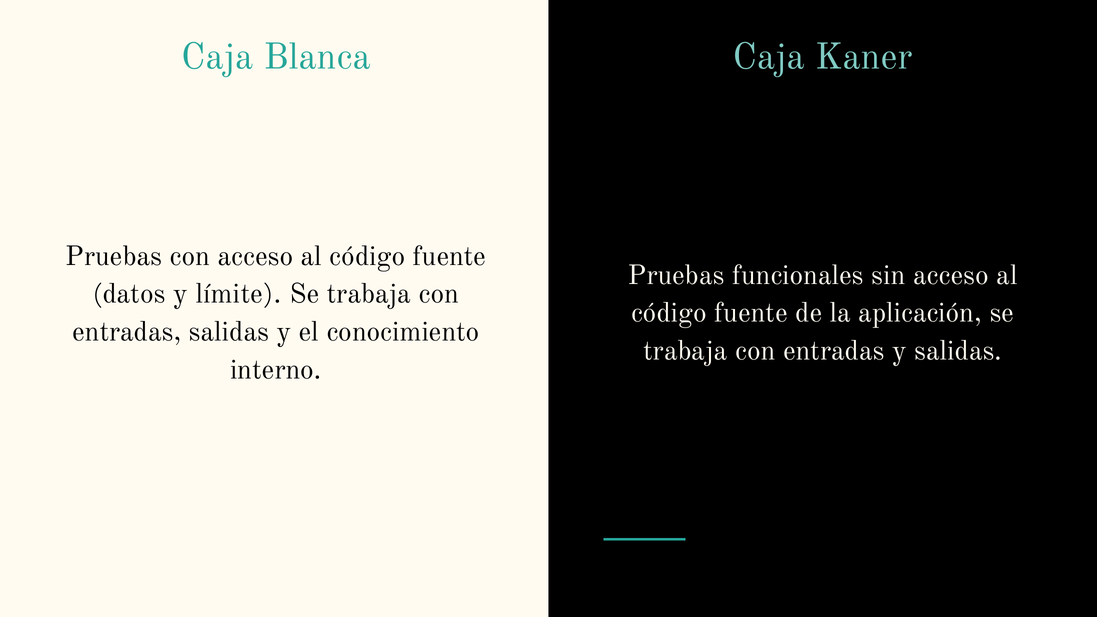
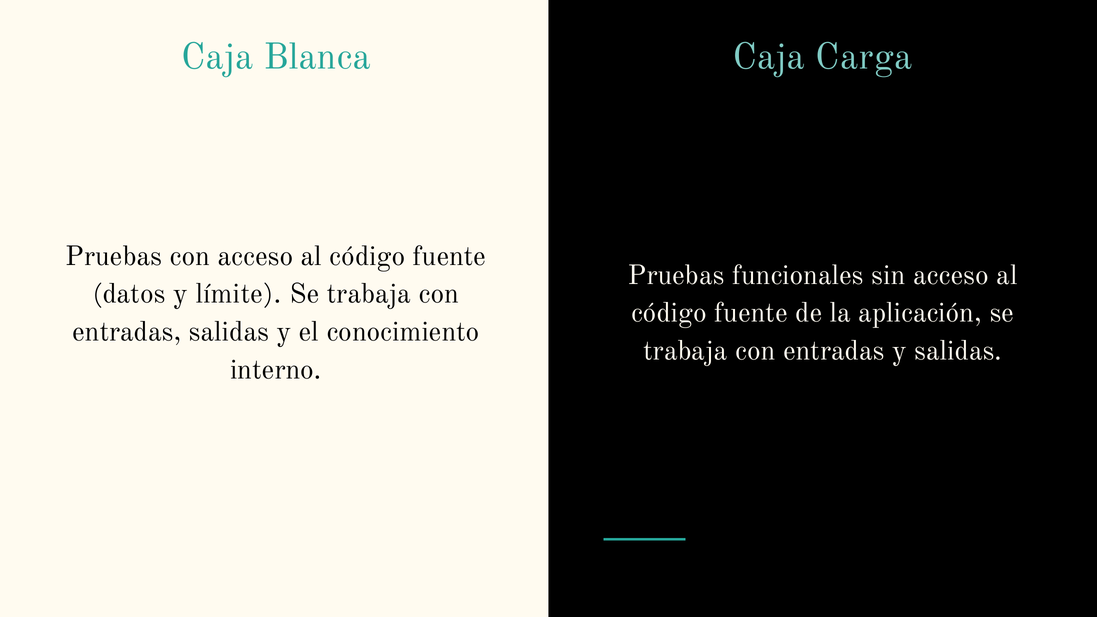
Kaner: Kaner -> Carga (864, 57)
